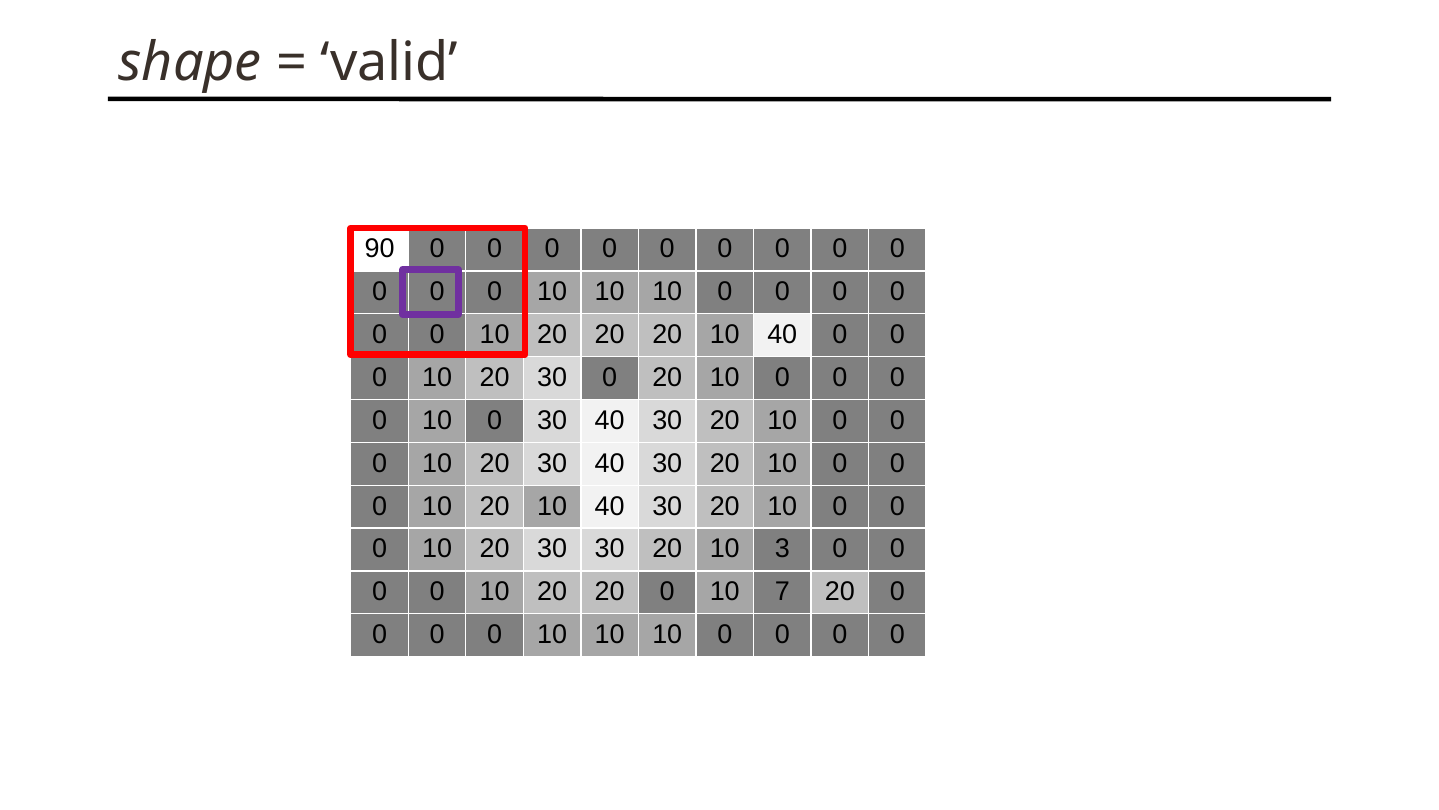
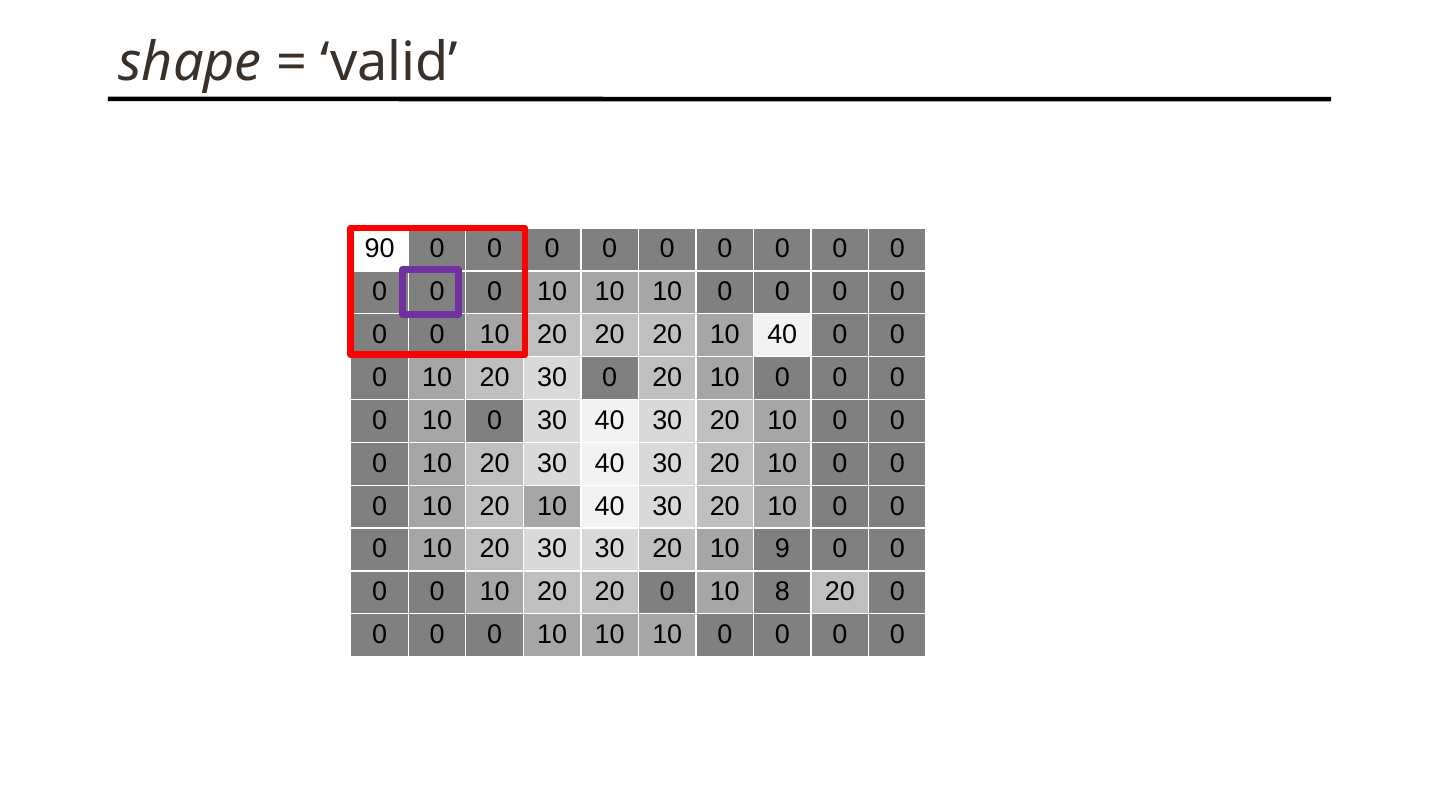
3: 3 -> 9 (782, 549)
7: 7 -> 8 (782, 591)
